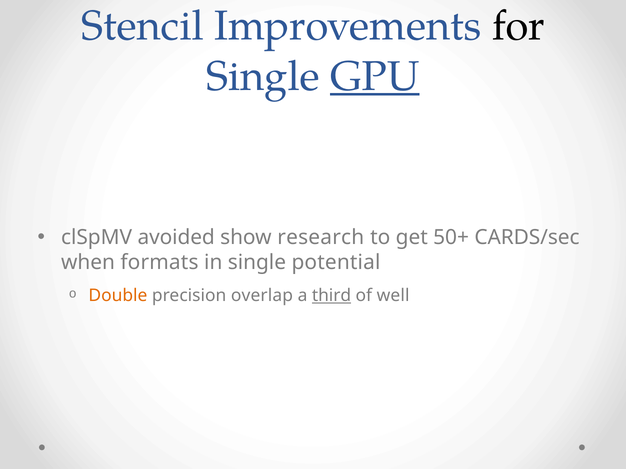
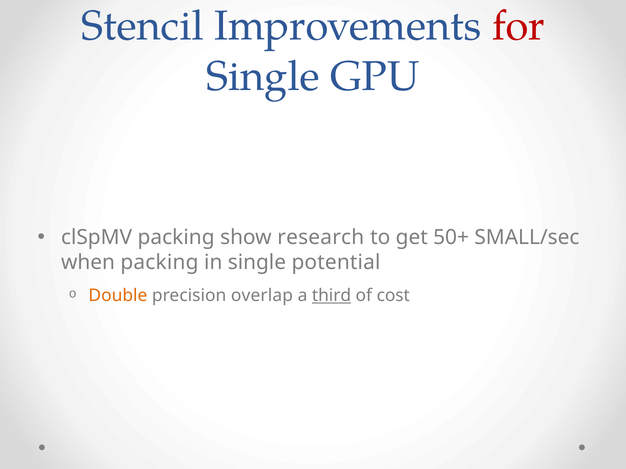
for colour: black -> red (518, 26)
GPU underline: present -> none (375, 77)
clSpMV avoided: avoided -> packing (176, 238)
CARDS/sec: CARDS/sec -> SMALL/sec (527, 238)
when formats: formats -> packing (159, 263)
well: well -> cost (393, 296)
